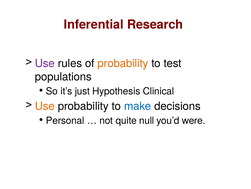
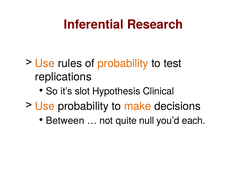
Use colour: purple -> orange (45, 63)
populations: populations -> replications (63, 76)
just: just -> slot (82, 91)
make colour: blue -> orange (138, 106)
Personal: Personal -> Between (65, 120)
were: were -> each (194, 120)
